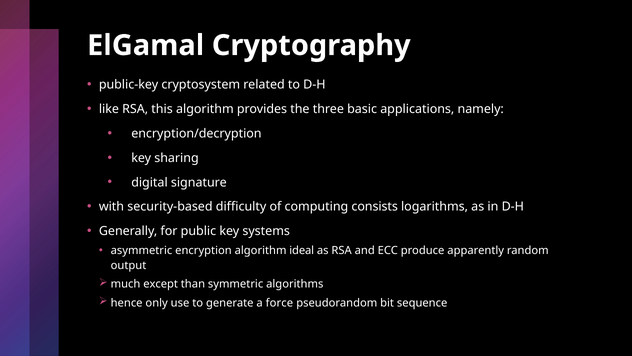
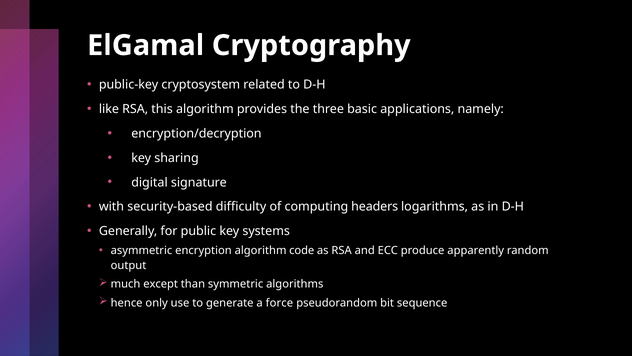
consists: consists -> headers (375, 207)
ideal: ideal -> code (302, 250)
